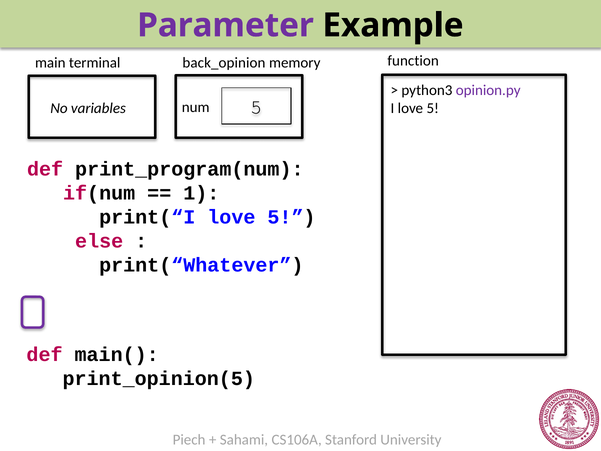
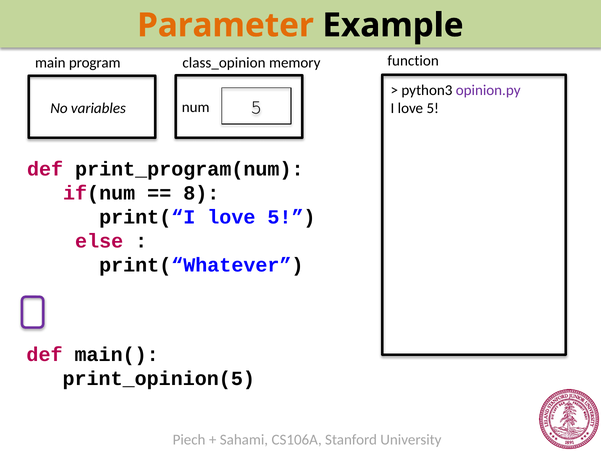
Parameter colour: purple -> orange (225, 25)
back_opinion: back_opinion -> class_opinion (224, 63)
terminal: terminal -> program (95, 63)
1: 1 -> 8 (201, 193)
